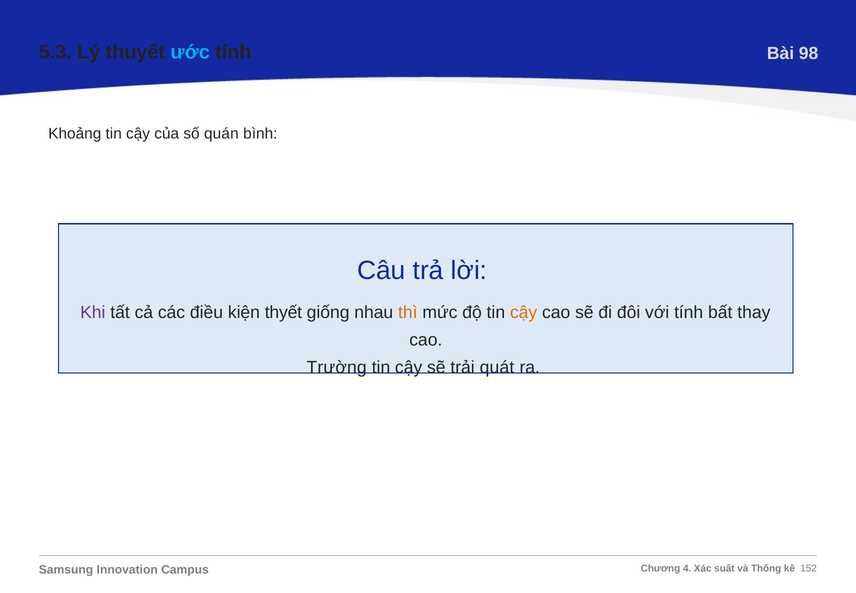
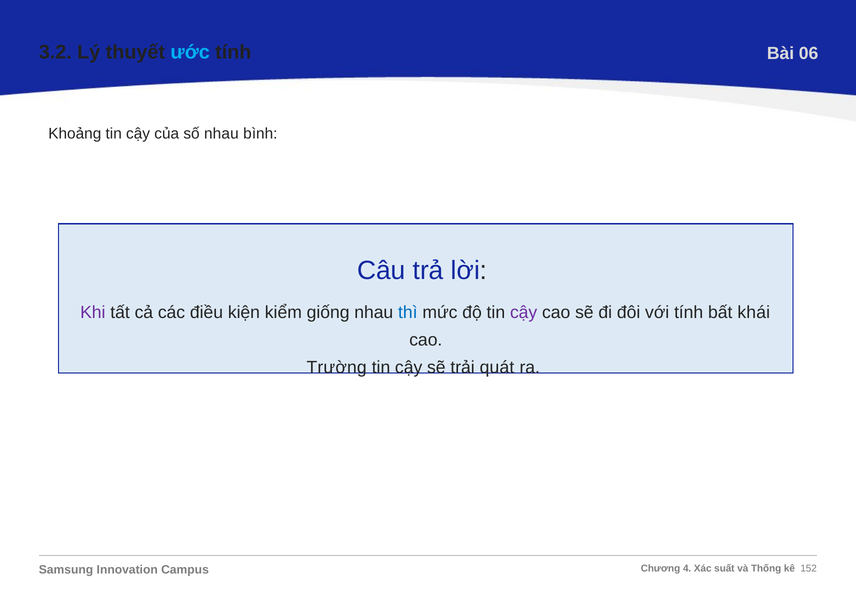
5.3: 5.3 -> 3.2 (55, 52)
98: 98 -> 06 (809, 53)
số quán: quán -> nhau (221, 134)
thyết: thyết -> kiểm (283, 312)
thì colour: orange -> blue (408, 312)
cậy colour: orange -> purple (524, 312)
thay: thay -> khái (754, 312)
